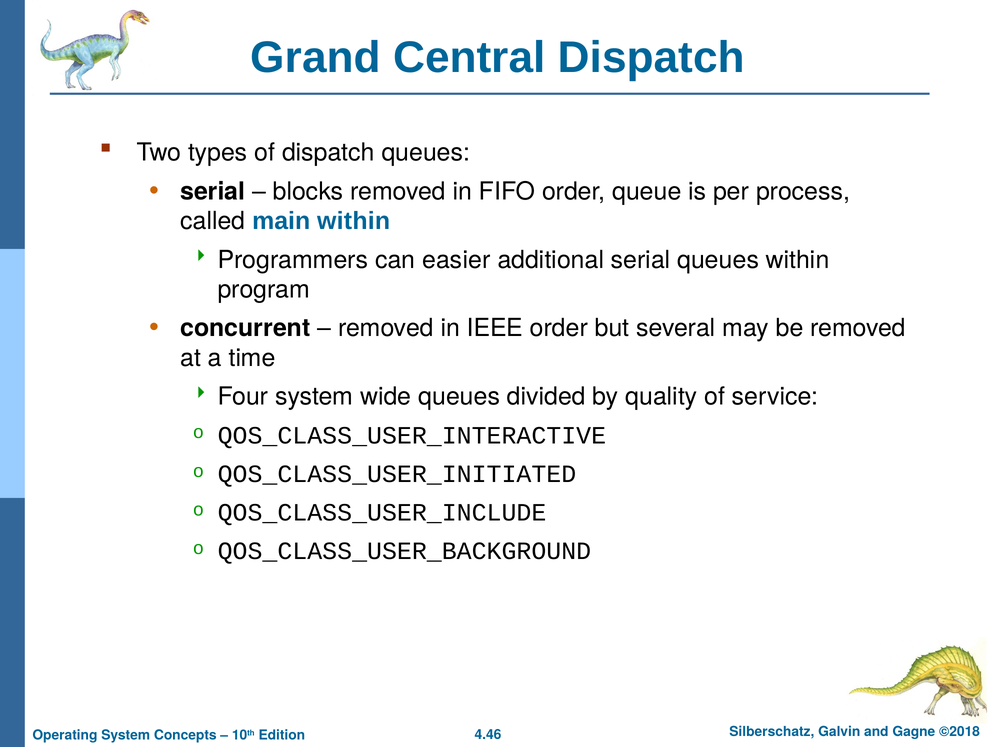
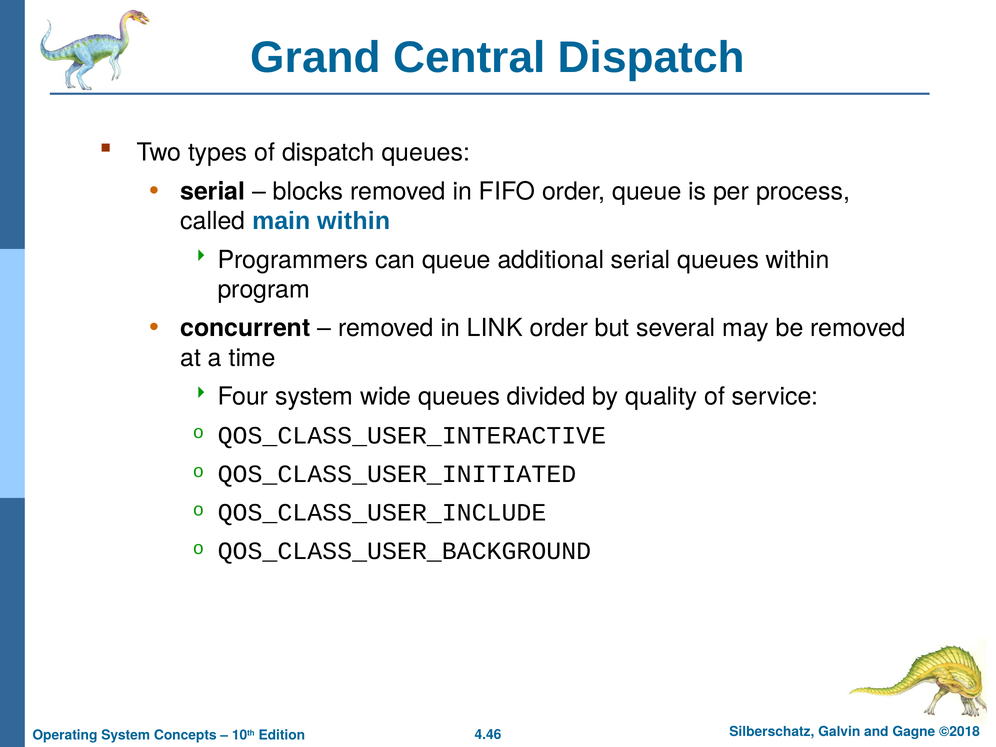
can easier: easier -> queue (456, 260)
IEEE: IEEE -> LINK (495, 328)
